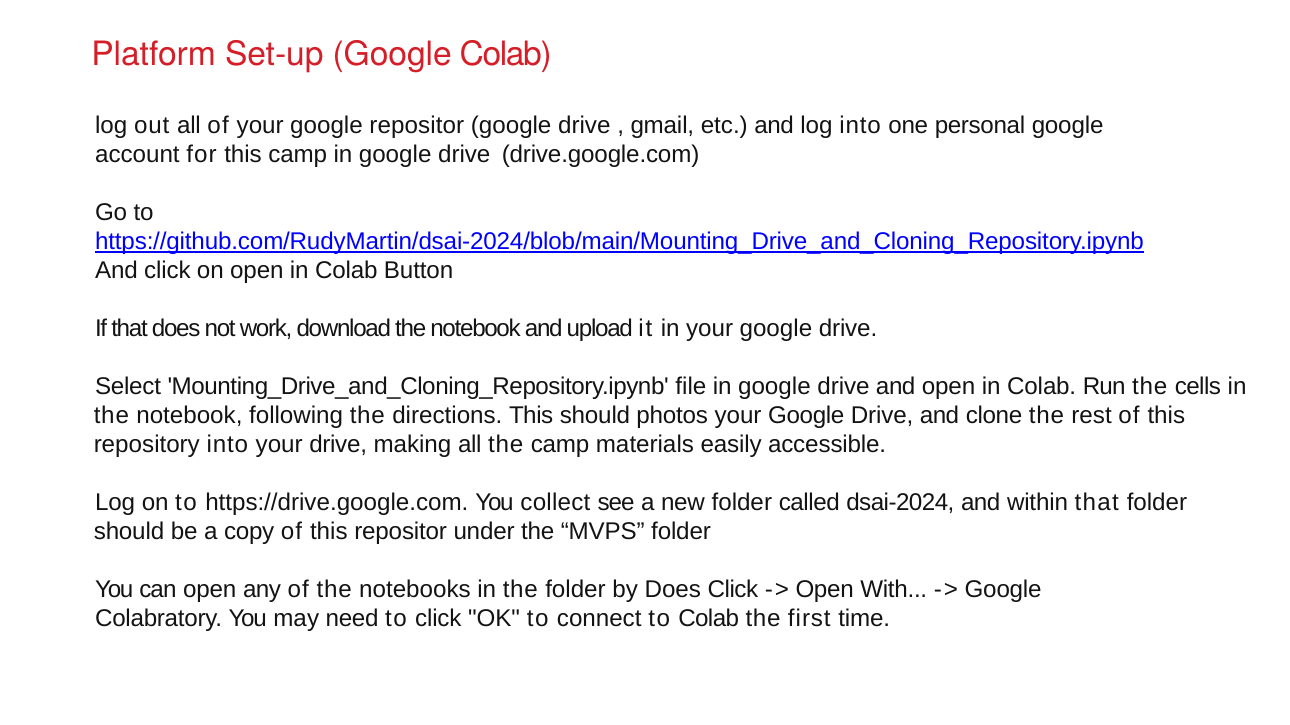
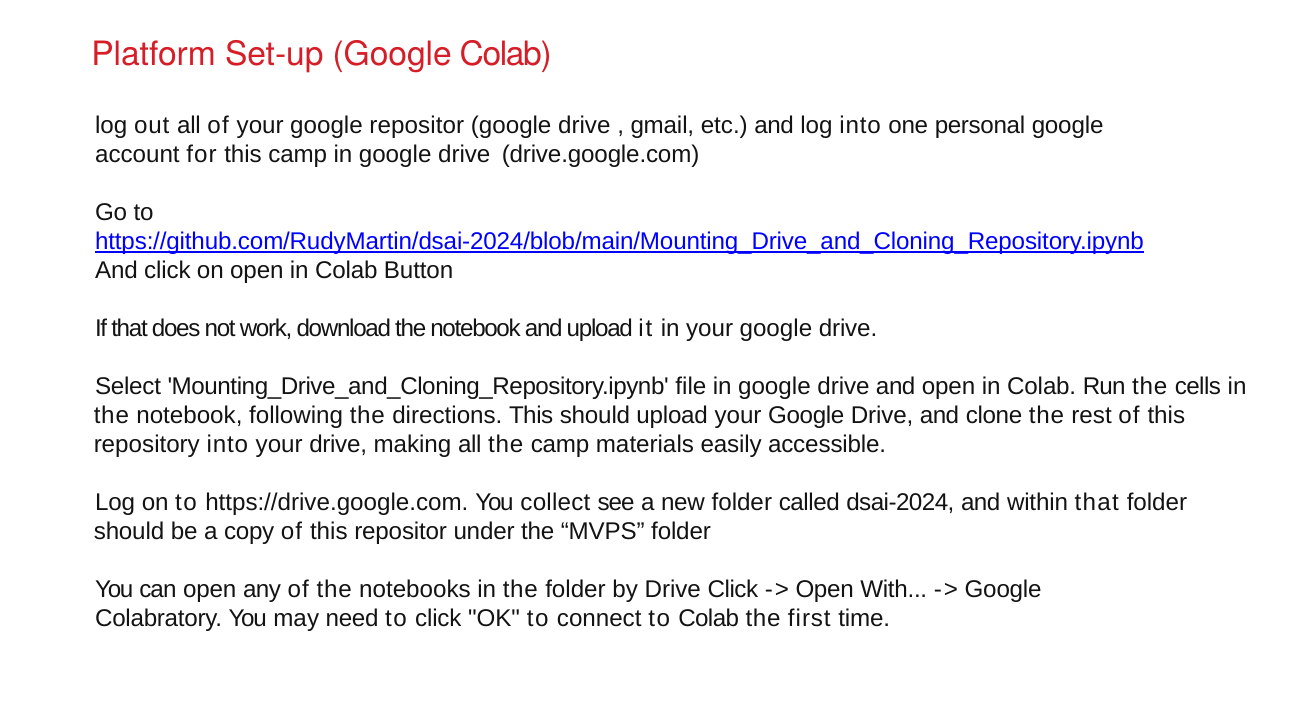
should photos: photos -> upload (672, 416)
by Does: Does -> Drive (673, 590)
